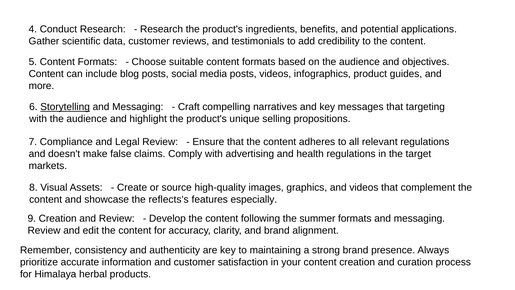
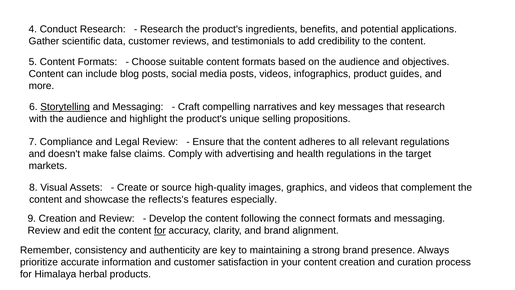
that targeting: targeting -> research (425, 107)
summer: summer -> connect (317, 218)
for underline: none -> present (160, 230)
